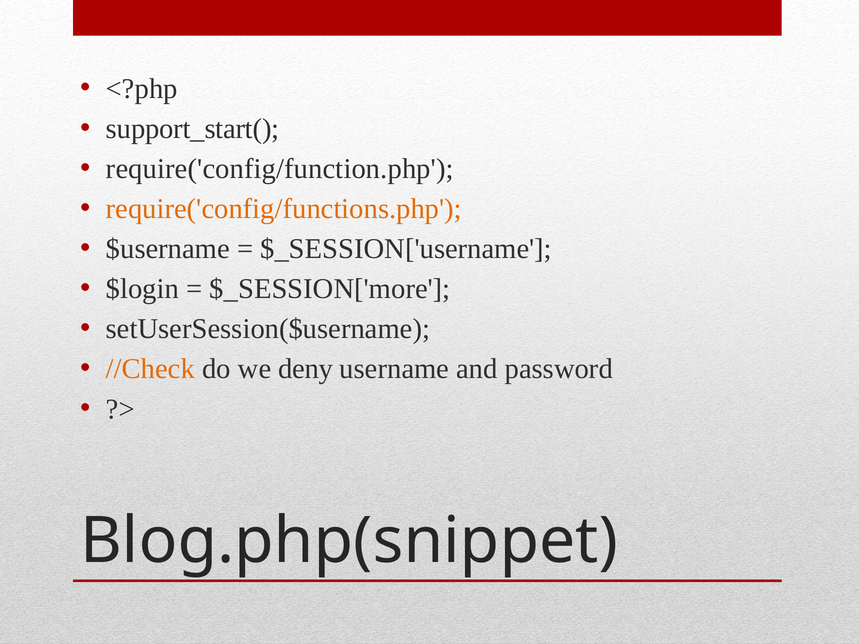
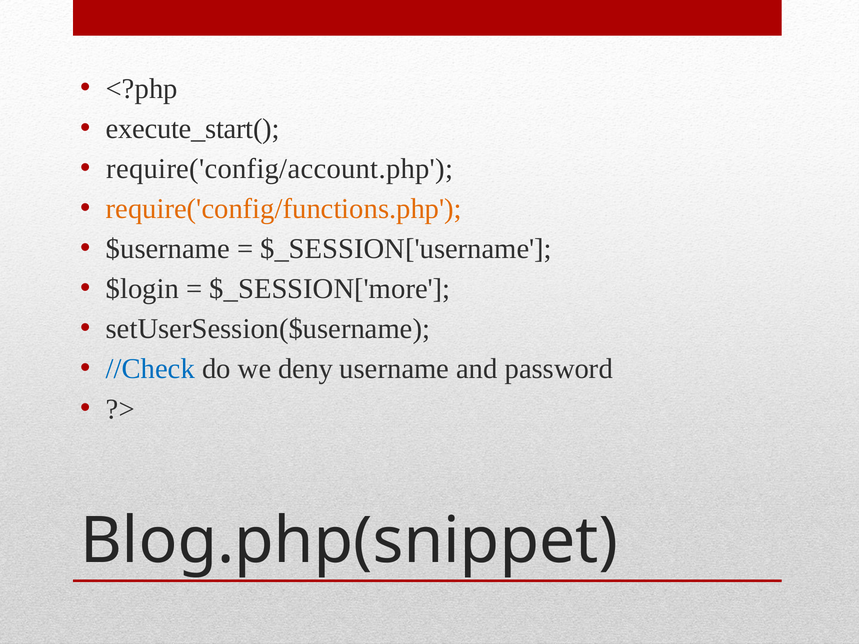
support_start(: support_start( -> execute_start( (193, 129)
require('config/function.php: require('config/function.php -> require('config/account.php (280, 169)
//Check colour: orange -> blue (150, 369)
